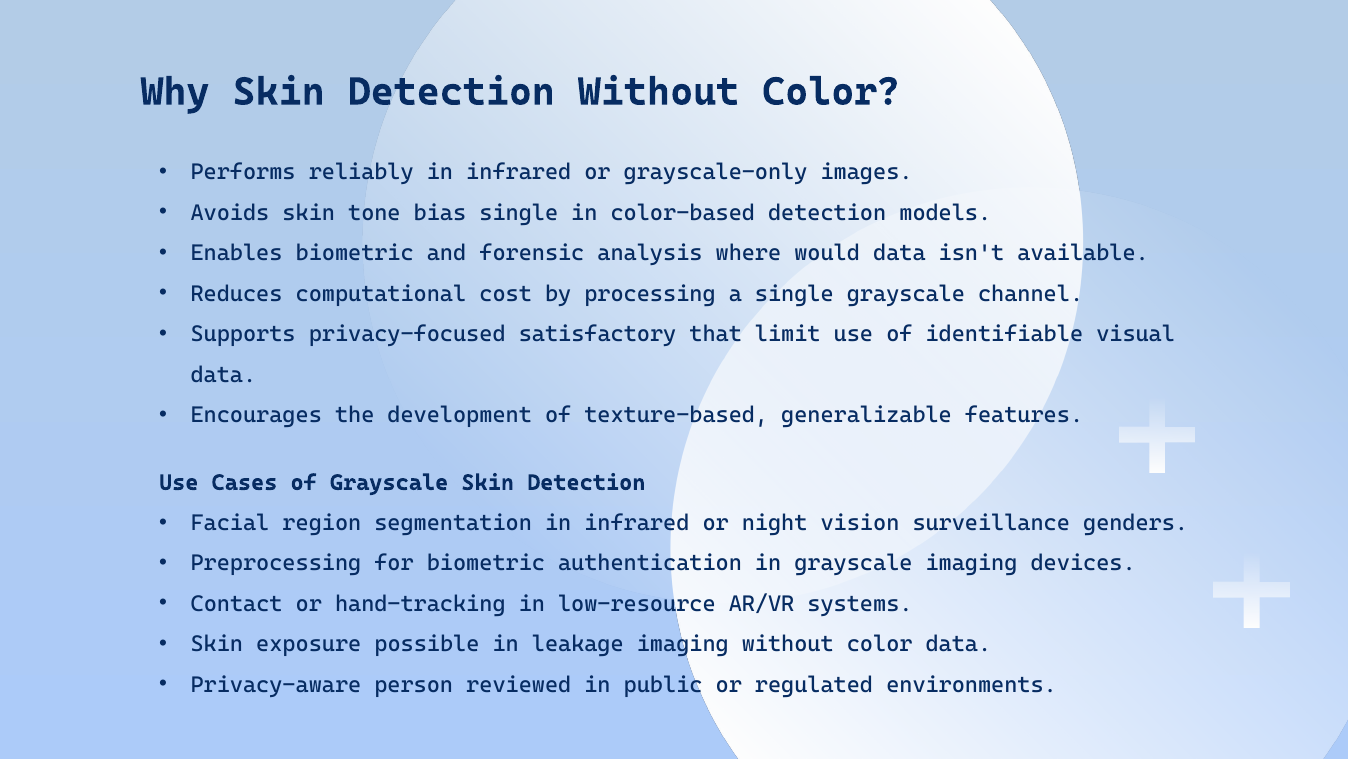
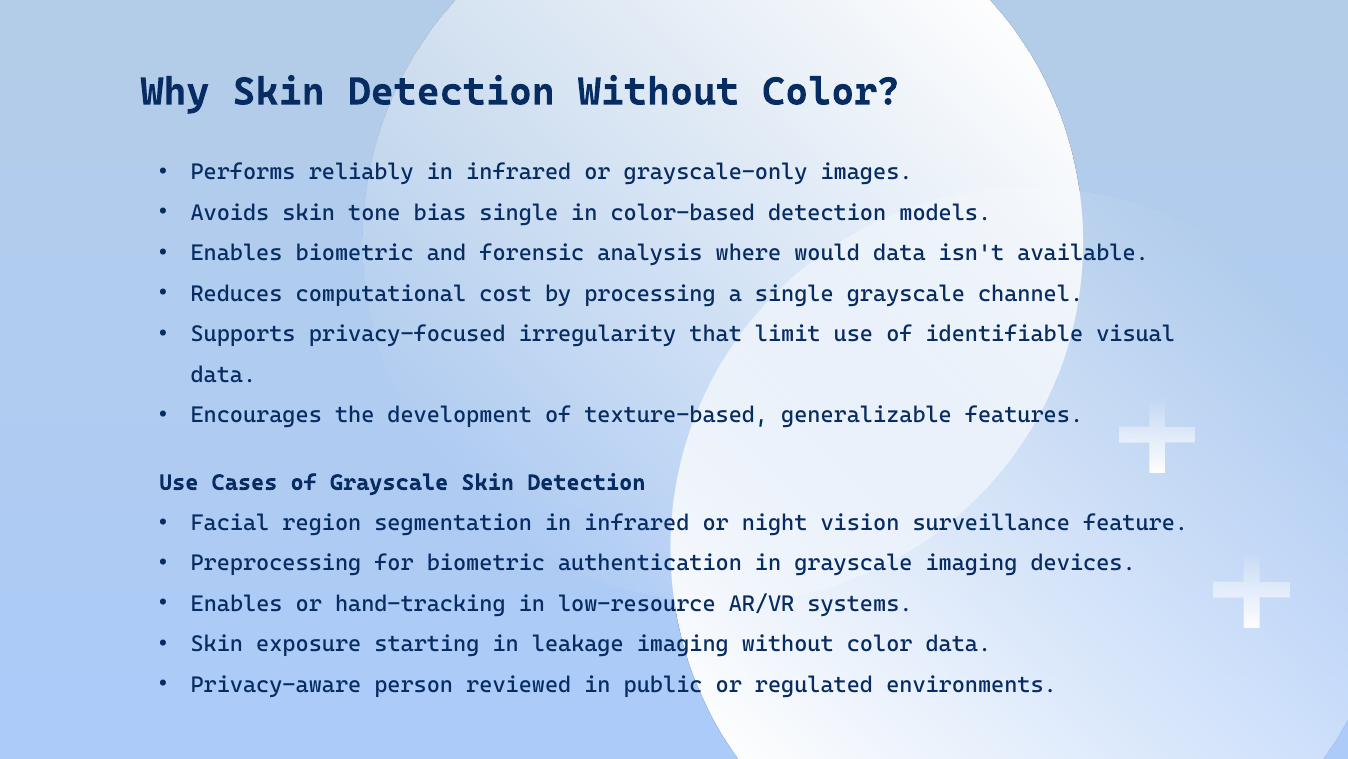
satisfactory: satisfactory -> irregularity (598, 334)
genders: genders -> feature (1136, 523)
Contact: Contact -> Enables (237, 603)
possible: possible -> starting (427, 644)
